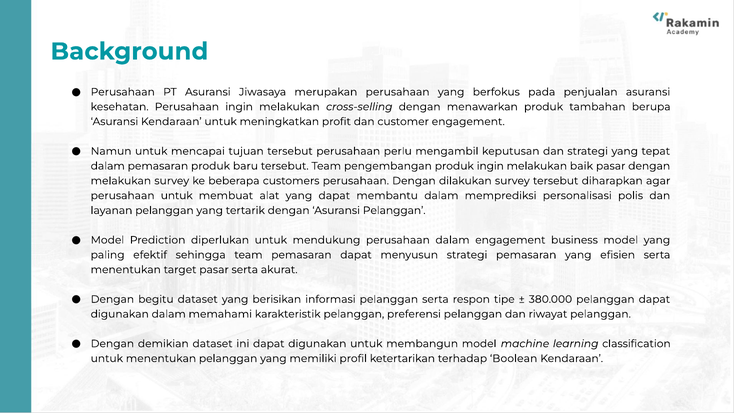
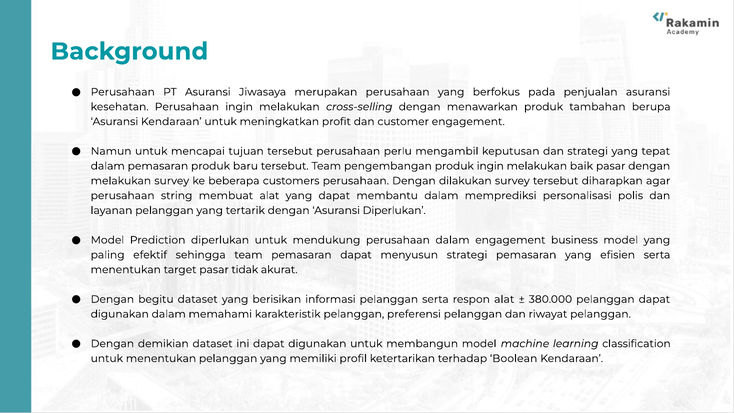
perusahaan untuk: untuk -> string (177, 196)
Asuransi Pelanggan: Pelanggan -> Diperlukan (394, 210)
pasar serta: serta -> tidak (245, 270)
respon tipe: tipe -> alat (504, 299)
